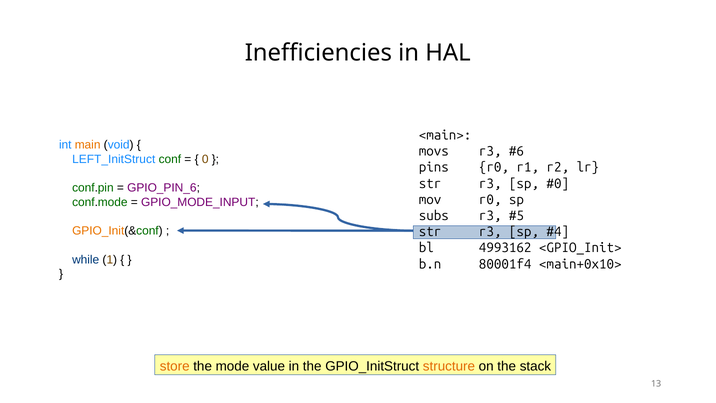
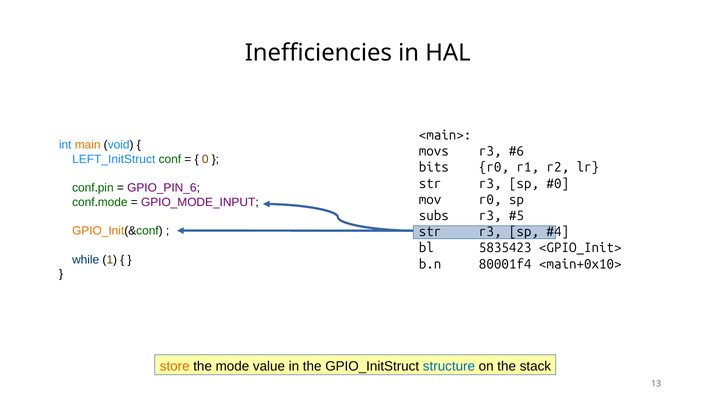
pins: pins -> bits (434, 167)
4993162: 4993162 -> 5835423 (505, 248)
structure colour: orange -> blue (449, 366)
